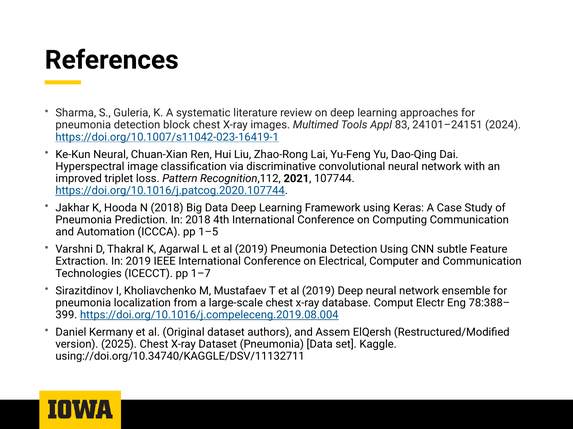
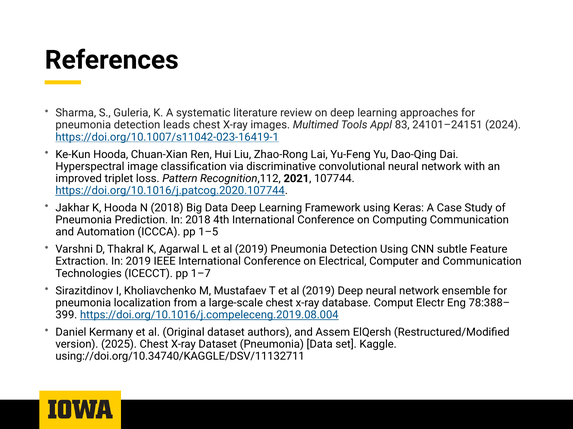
block: block -> leads (177, 125)
Ke-Kun Neural: Neural -> Hooda (111, 155)
